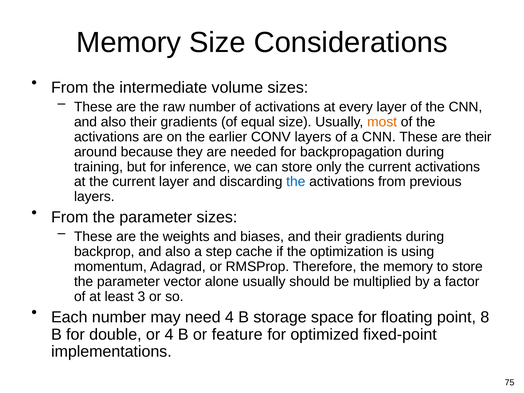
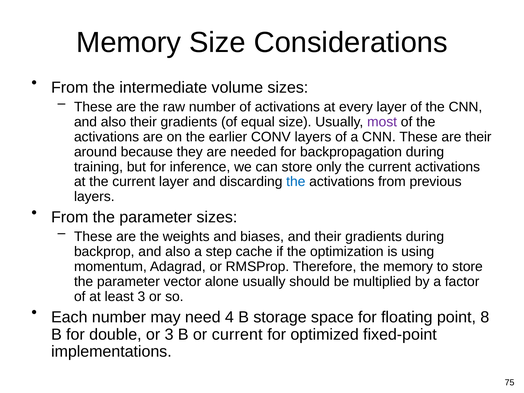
most colour: orange -> purple (382, 122)
or 4: 4 -> 3 (169, 334)
or feature: feature -> current (237, 334)
